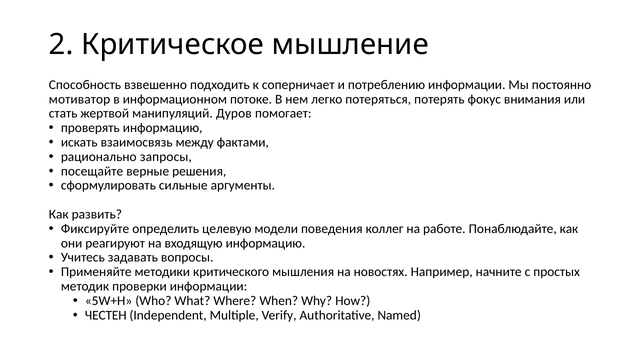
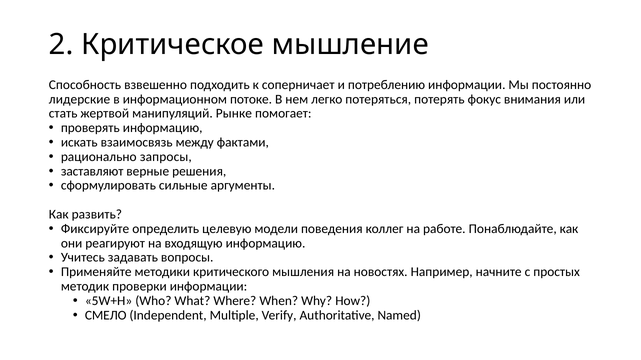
мотиватор: мотиватор -> лидерские (80, 99)
Дуров: Дуров -> Рынке (234, 114)
посещайте: посещайте -> заставляют (92, 171)
ЧЕСТЕН: ЧЕСТЕН -> СМЕЛО (106, 316)
